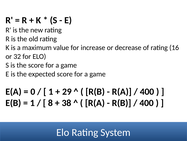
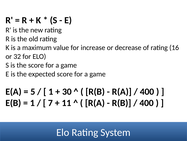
0: 0 -> 5 (33, 91)
29: 29 -> 30 (67, 91)
8: 8 -> 7 (50, 102)
38: 38 -> 11 (66, 102)
